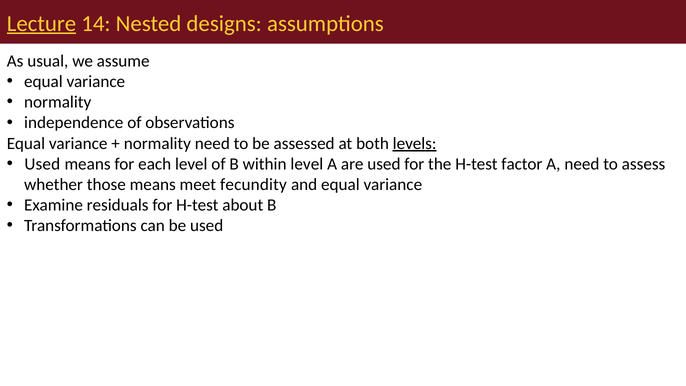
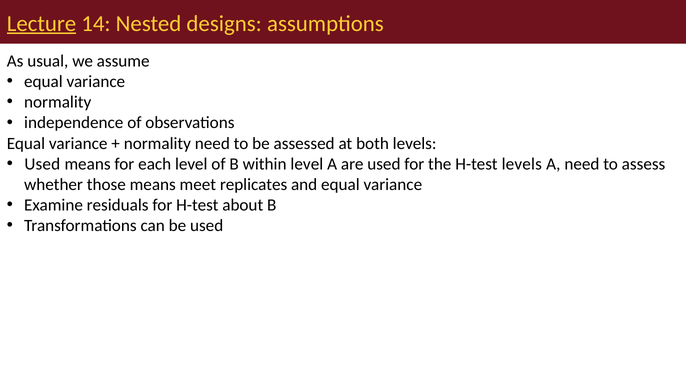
levels underline: present -> none (415, 143)
H-test factor: factor -> levels (522, 164)
fecundity: fecundity -> replicates (254, 185)
